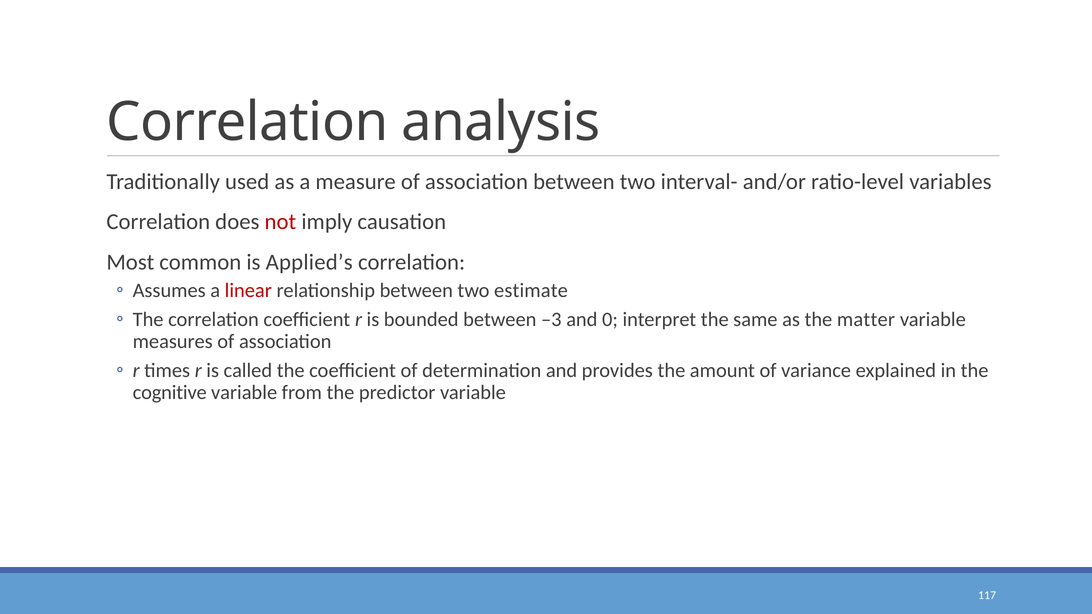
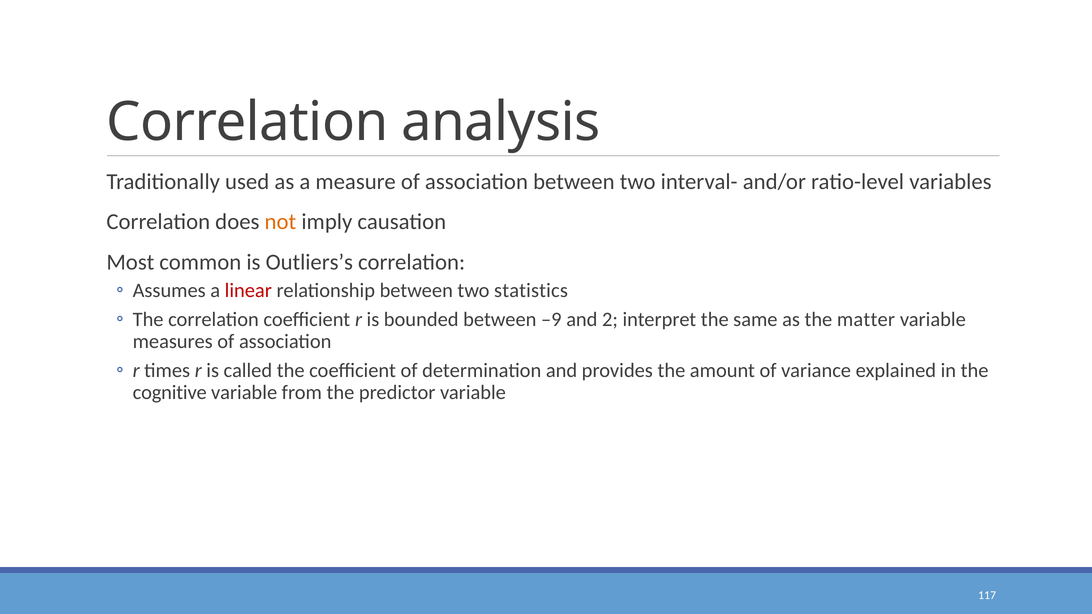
not colour: red -> orange (280, 222)
Applied’s: Applied’s -> Outliers’s (309, 263)
estimate: estimate -> statistics (531, 290)
–3: –3 -> –9 (551, 319)
0: 0 -> 2 (610, 319)
